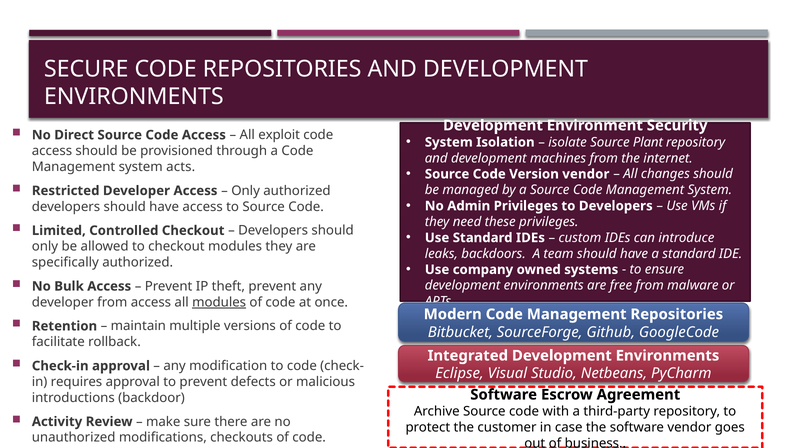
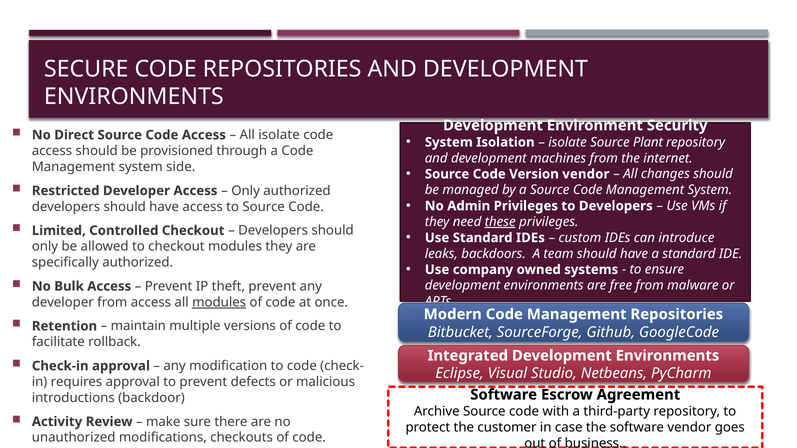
All exploit: exploit -> isolate (279, 135)
acts: acts -> side (181, 167)
these underline: none -> present (500, 222)
